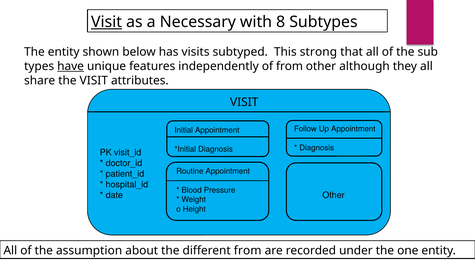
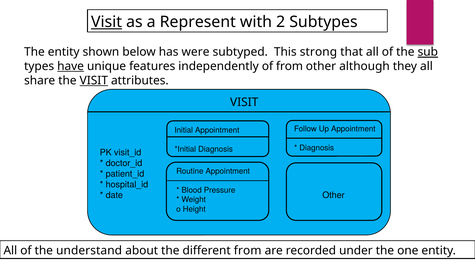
Necessary: Necessary -> Represent (198, 22)
8: 8 -> 2 (281, 22)
visits: visits -> were (196, 52)
sub underline: none -> present (428, 52)
VISIT underline: none -> present (94, 81)
assumption: assumption -> understand (89, 251)
